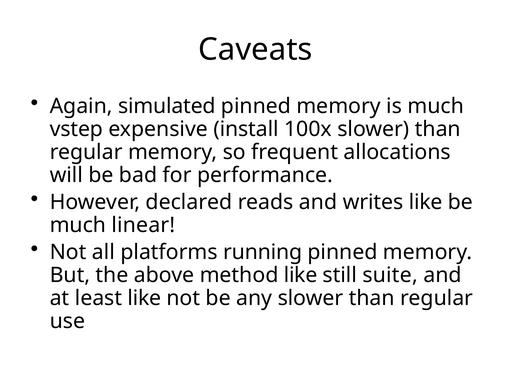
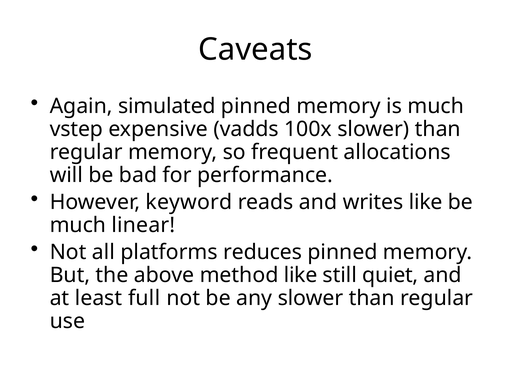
install: install -> vadds (246, 129)
declared: declared -> keyword (189, 202)
running: running -> reduces (263, 252)
suite: suite -> quiet (390, 275)
least like: like -> full (144, 298)
